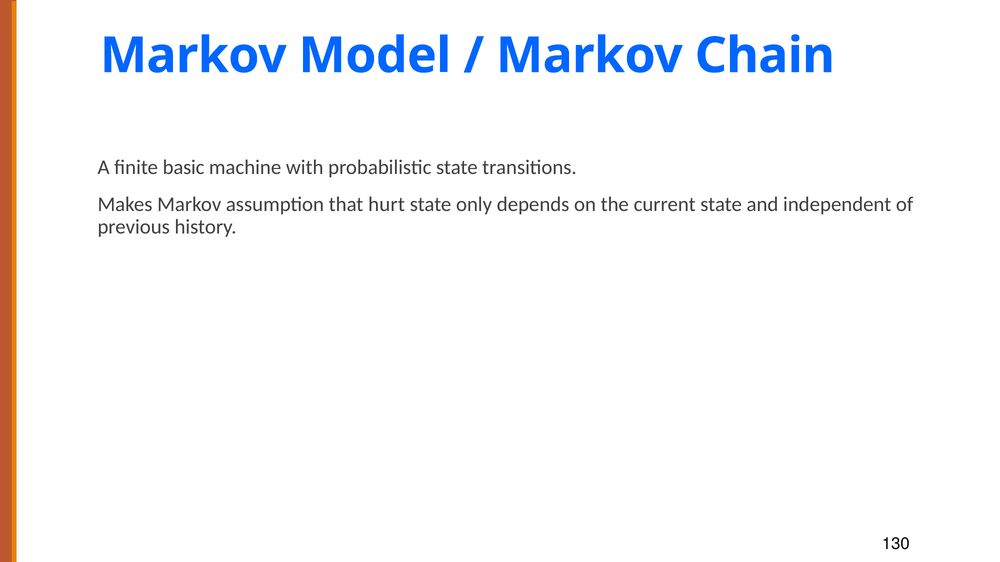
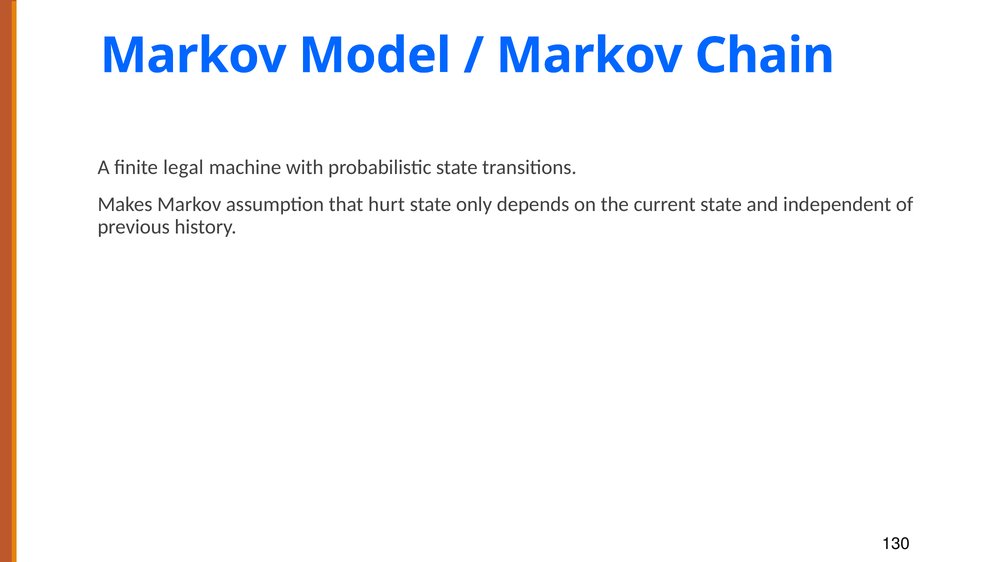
basic: basic -> legal (183, 167)
